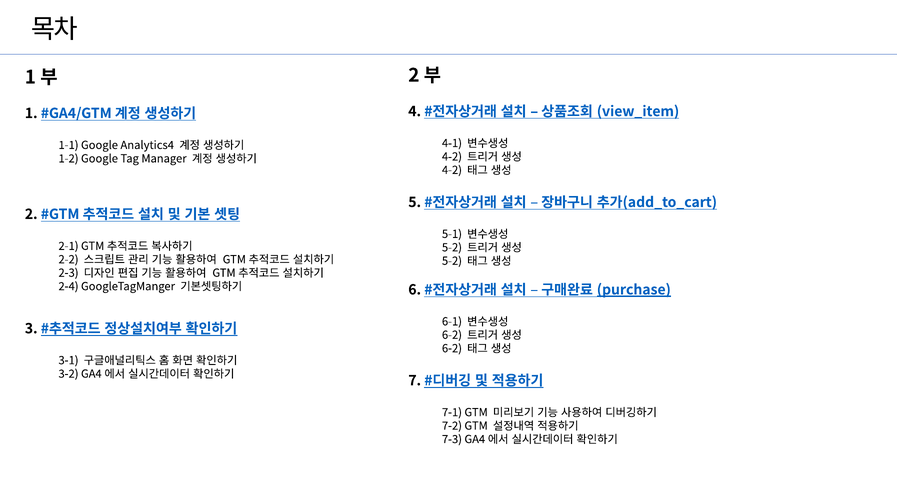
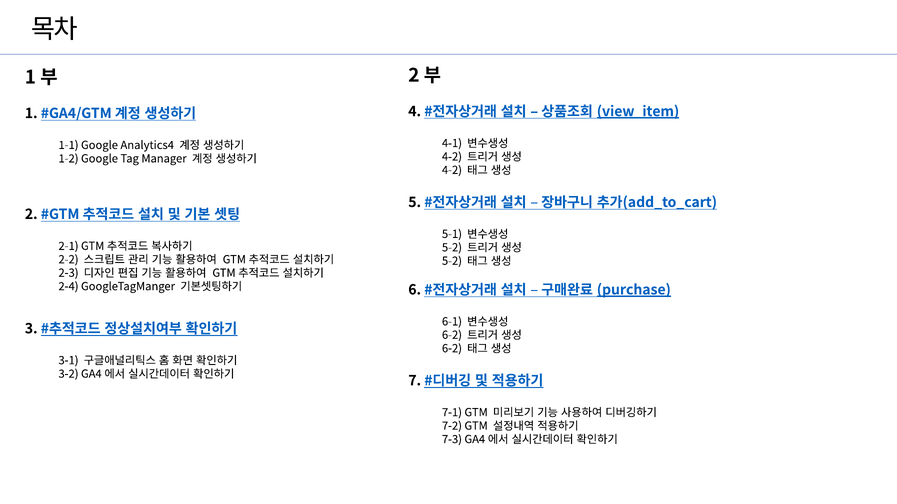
view_item underline: none -> present (638, 112)
